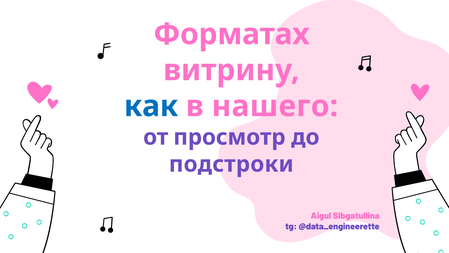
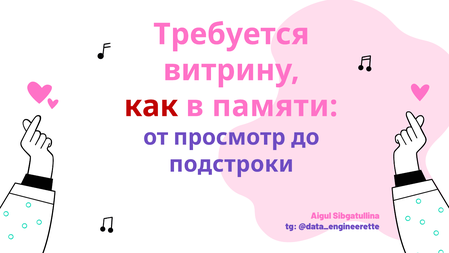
Форматах: Форматах -> Требуется (231, 34)
как colour: blue -> red (151, 106)
нашего: нашего -> памяти (275, 106)
